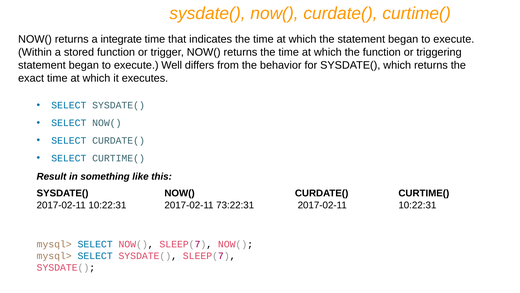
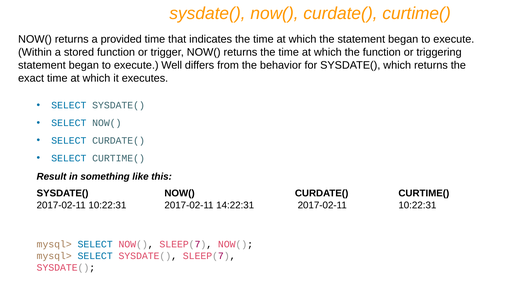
integrate: integrate -> provided (121, 39)
73:22:31: 73:22:31 -> 14:22:31 (235, 205)
